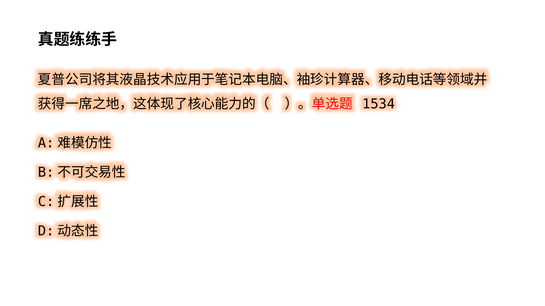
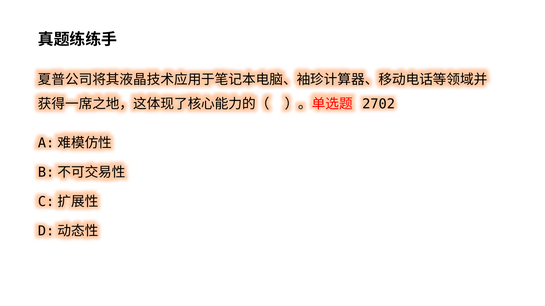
1534: 1534 -> 2702 (379, 104)
